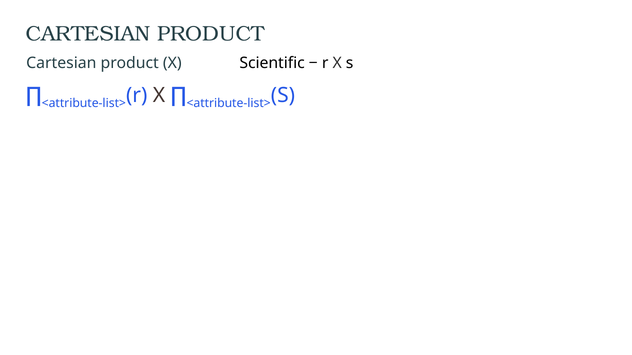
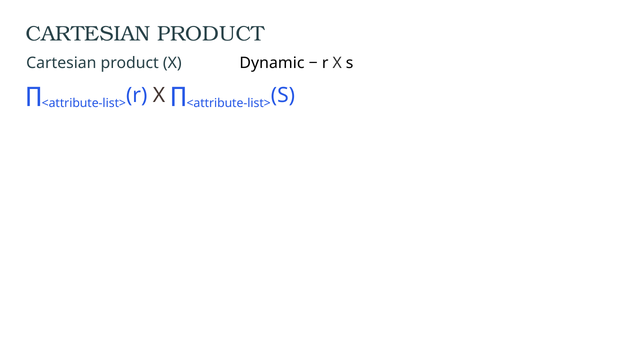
Scientific: Scientific -> Dynamic (272, 63)
